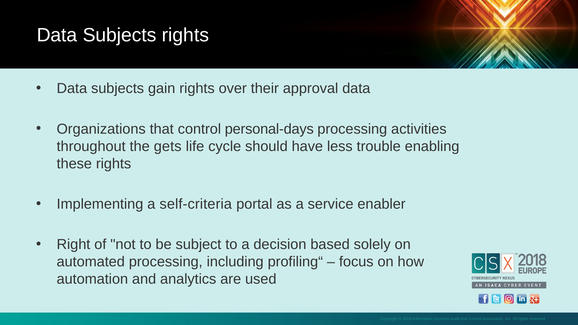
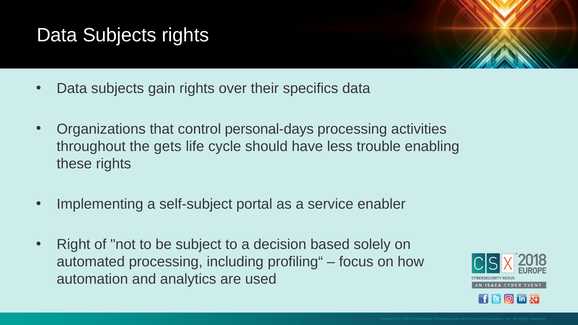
approval: approval -> specifics (311, 89)
self-criteria: self-criteria -> self-subject (196, 204)
